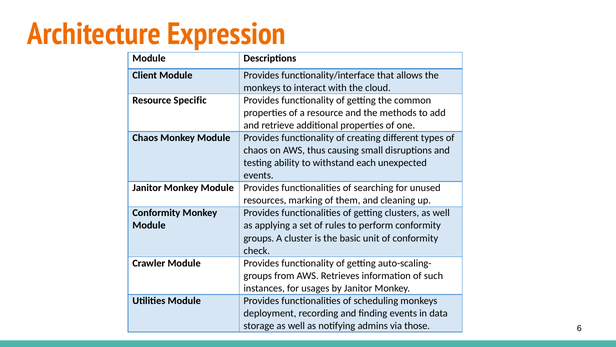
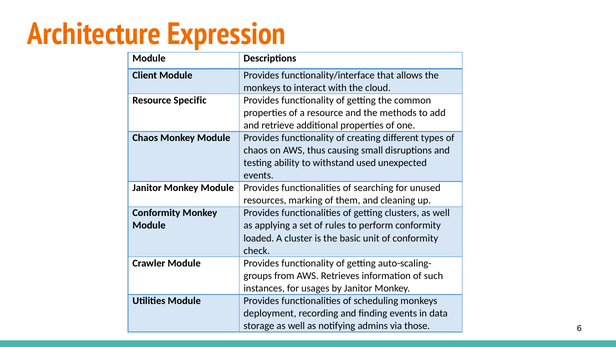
each: each -> used (366, 163)
groups: groups -> loaded (259, 238)
